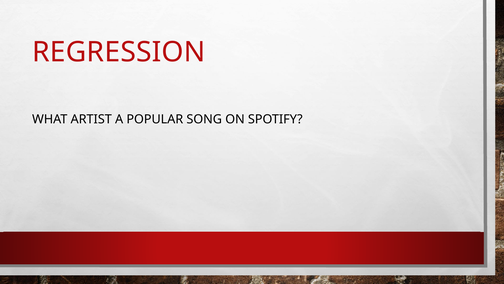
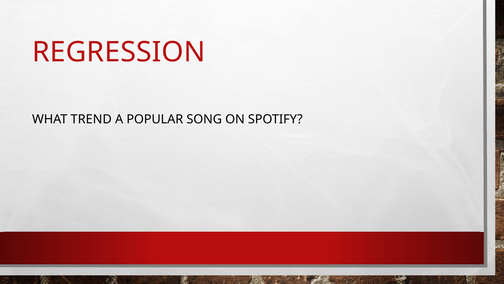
ARTIST: ARTIST -> TREND (91, 119)
